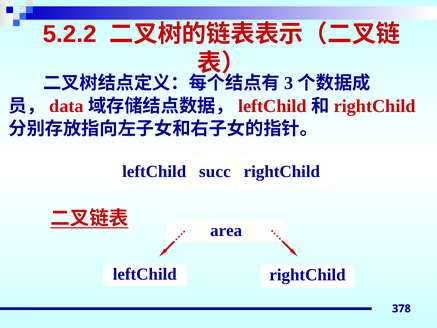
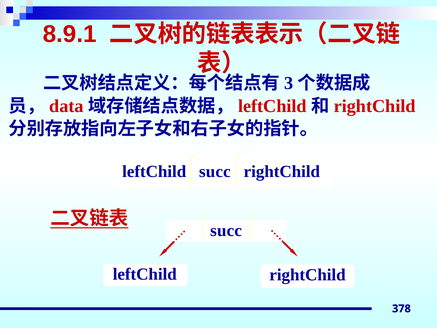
5.2.2: 5.2.2 -> 8.9.1 (70, 34)
area: area -> succ (226, 230)
